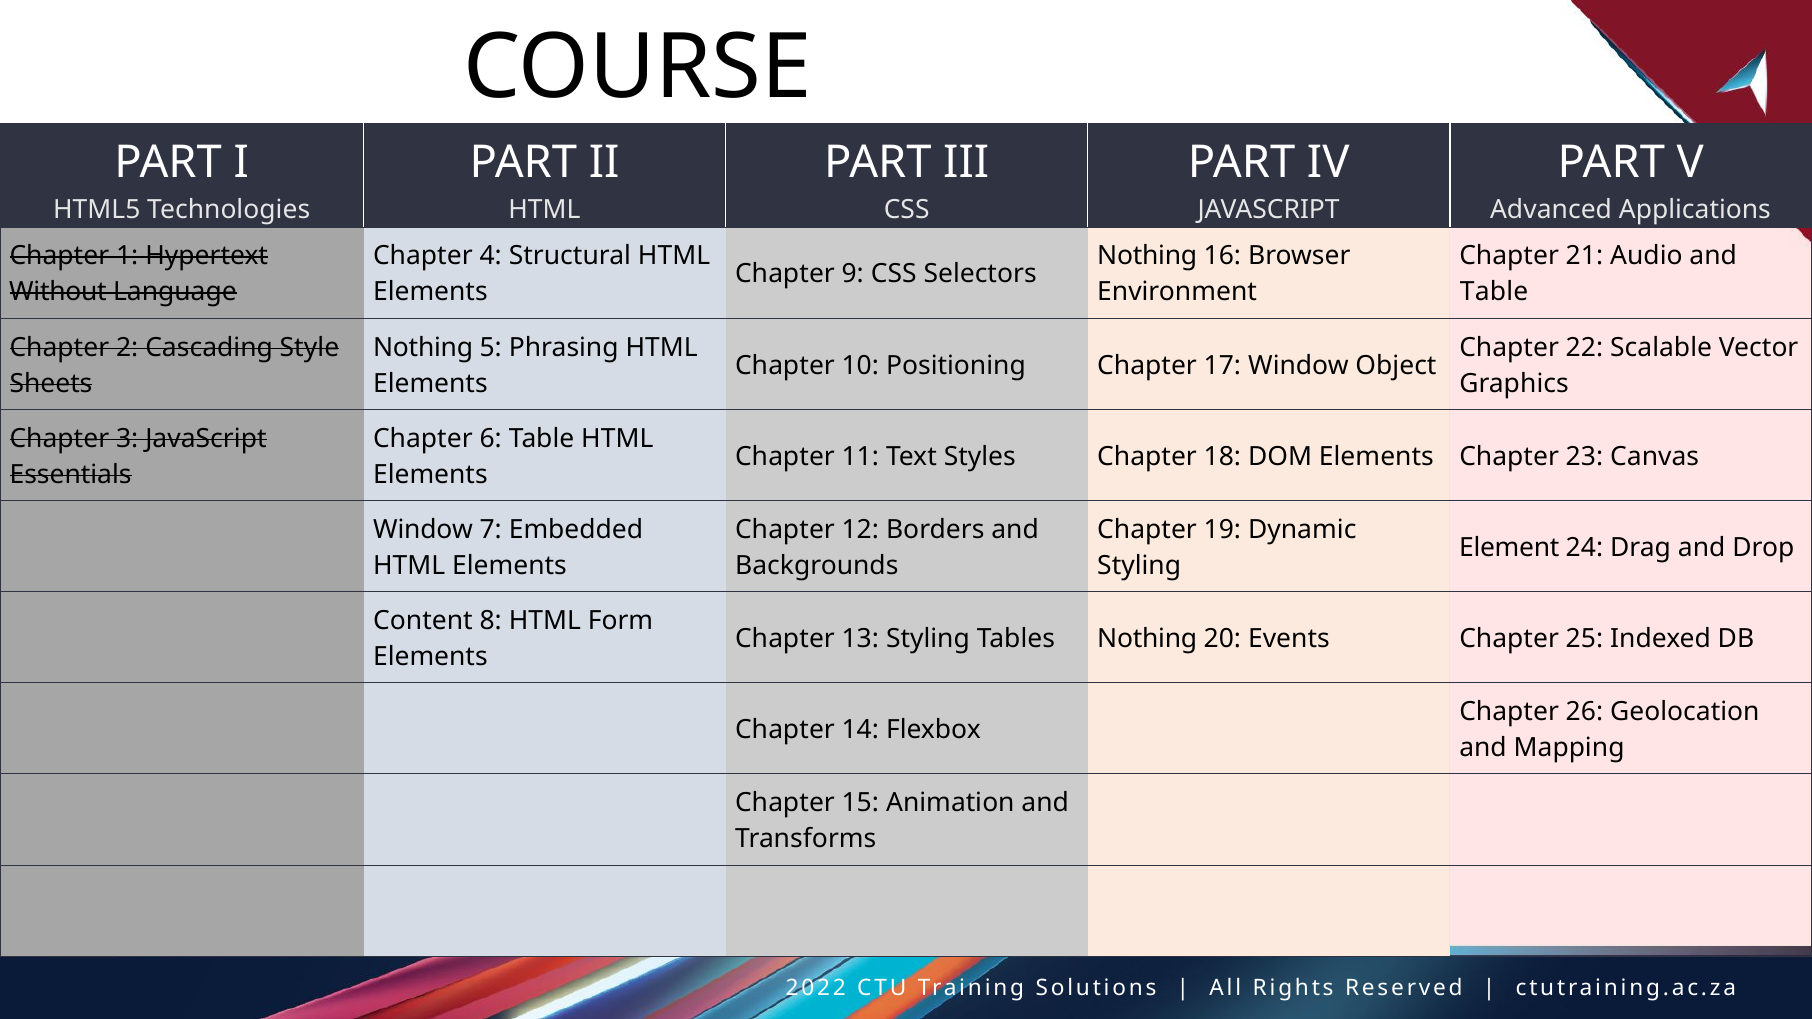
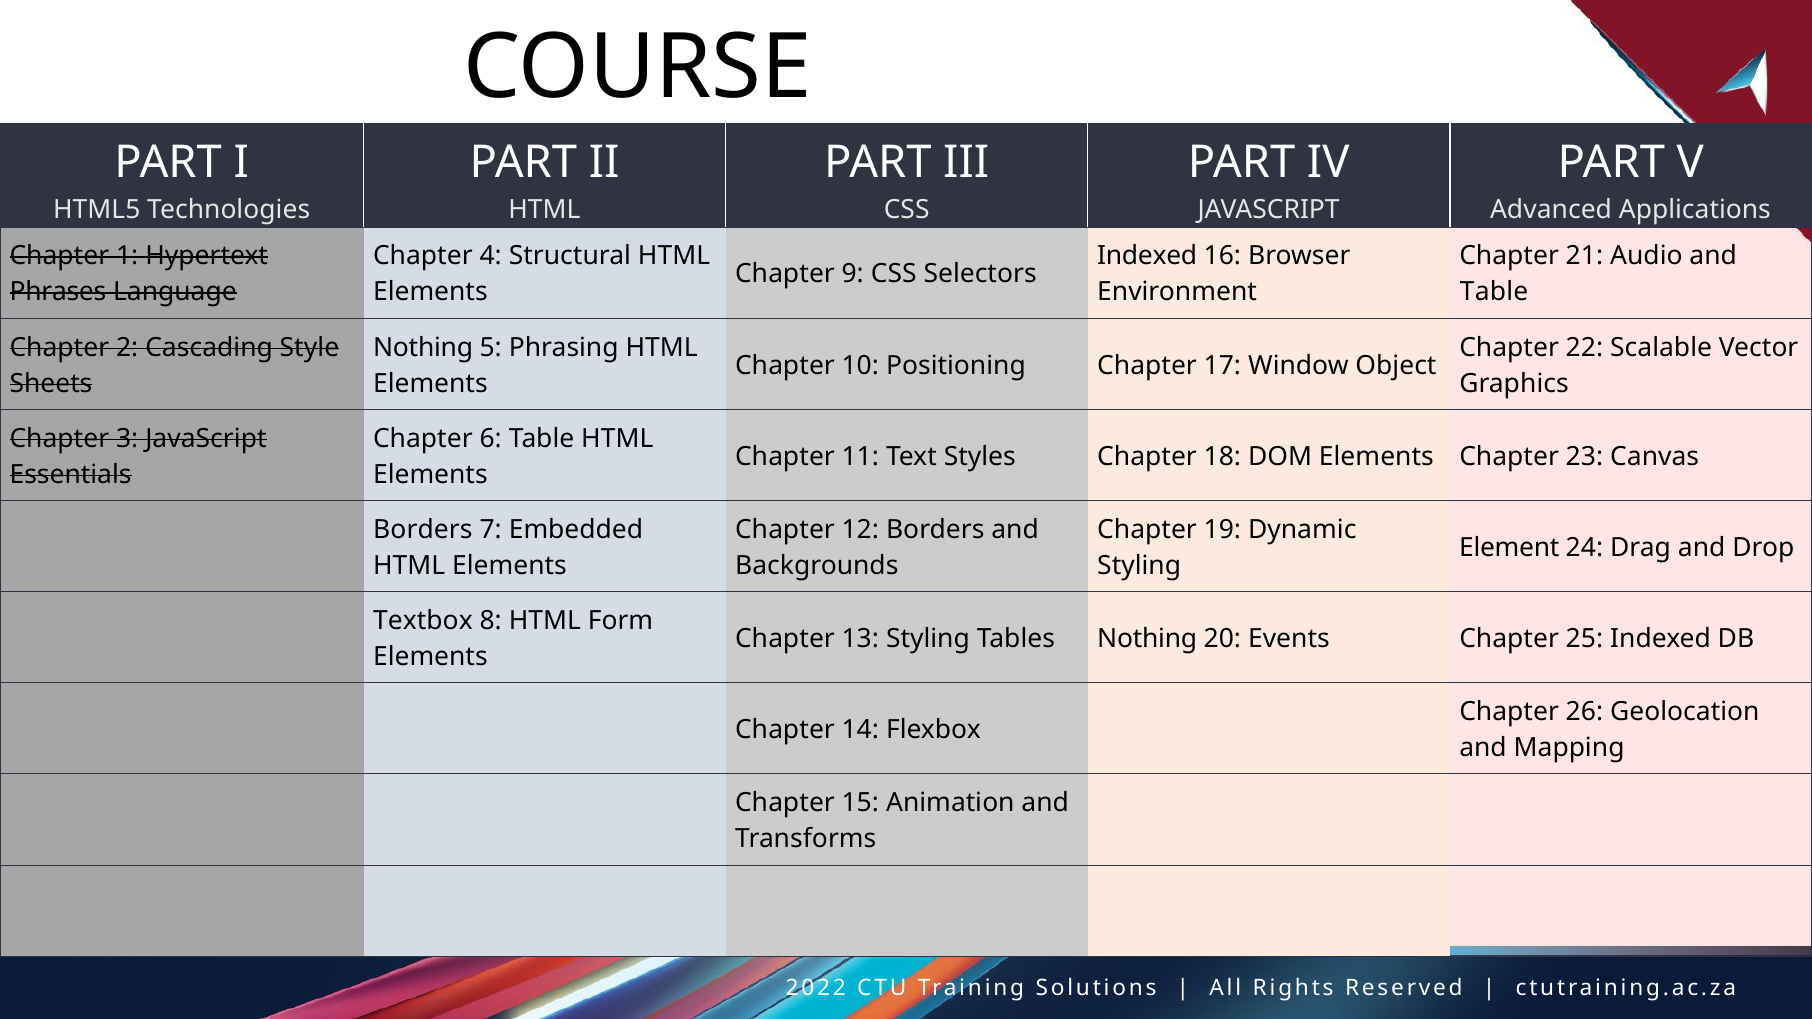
Nothing: Nothing -> Indexed (1147, 256)
Without: Without -> Phrases (58, 292)
Window: Window -> Borders (423, 530)
Content: Content -> Textbox (423, 621)
